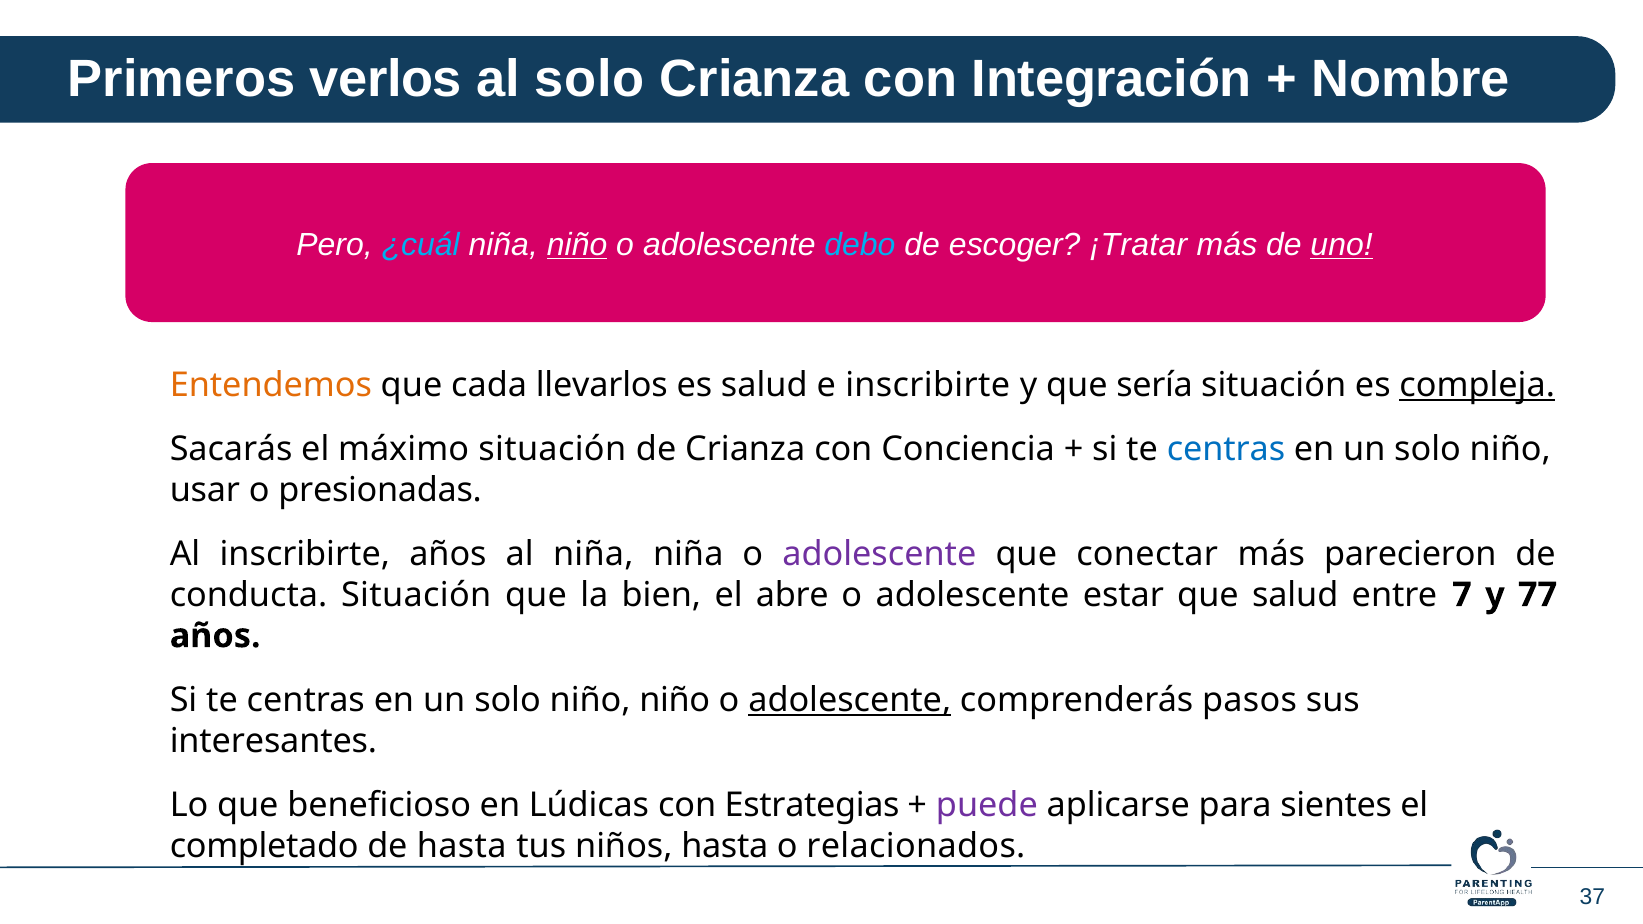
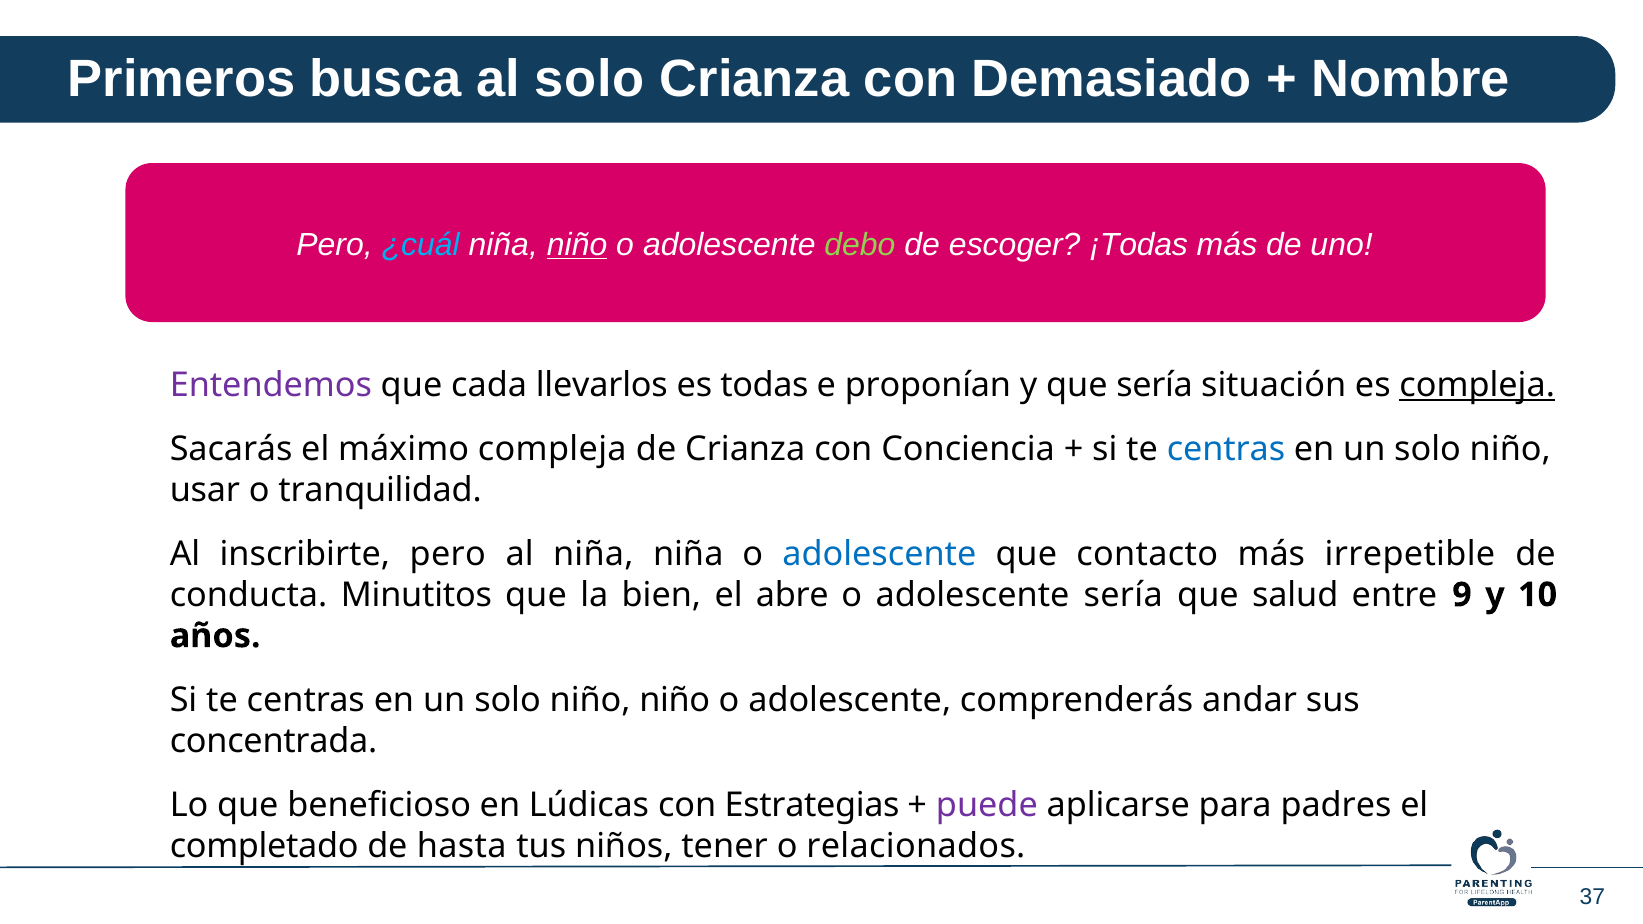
verlos: verlos -> busca (386, 79)
Integración: Integración -> Demasiado (1112, 79)
debo colour: light blue -> light green (860, 245)
¡Tratar: ¡Tratar -> ¡Todas (1139, 245)
uno underline: present -> none (1342, 245)
Entendemos colour: orange -> purple (271, 385)
es salud: salud -> todas (764, 385)
e inscribirte: inscribirte -> proponían (928, 385)
máximo situación: situación -> compleja (552, 449)
presionadas: presionadas -> tranquilidad (380, 490)
inscribirte años: años -> pero (448, 554)
adolescente colour: purple -> blue (879, 554)
conectar: conectar -> contacto (1147, 554)
parecieron: parecieron -> irrepetible (1410, 554)
conducta Situación: Situación -> Minutitos (416, 595)
adolescente estar: estar -> sería (1123, 595)
7: 7 -> 9 (1462, 595)
77: 77 -> 10 (1538, 595)
adolescente underline: present -> none (850, 700)
pasos: pasos -> andar (1250, 700)
interesantes: interesantes -> concentrada (274, 741)
sientes: sientes -> padres (1336, 805)
niños hasta: hasta -> tener (725, 846)
